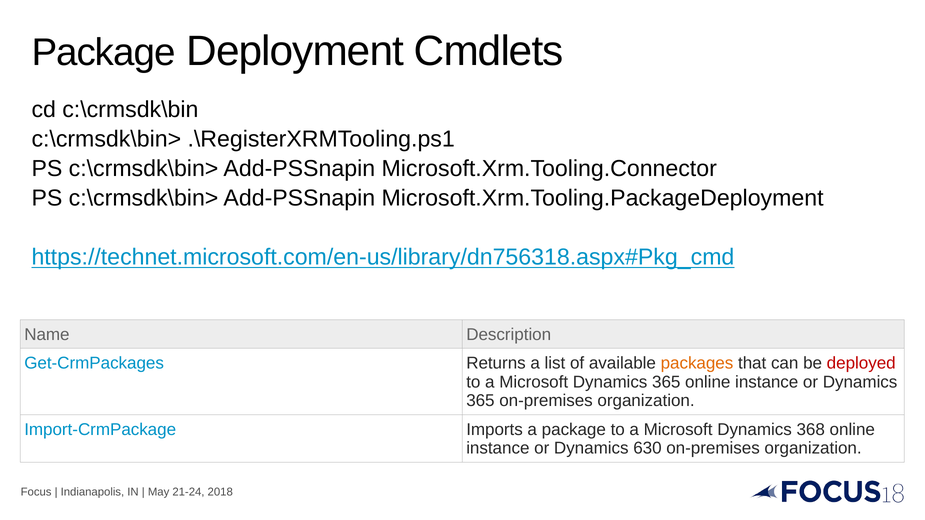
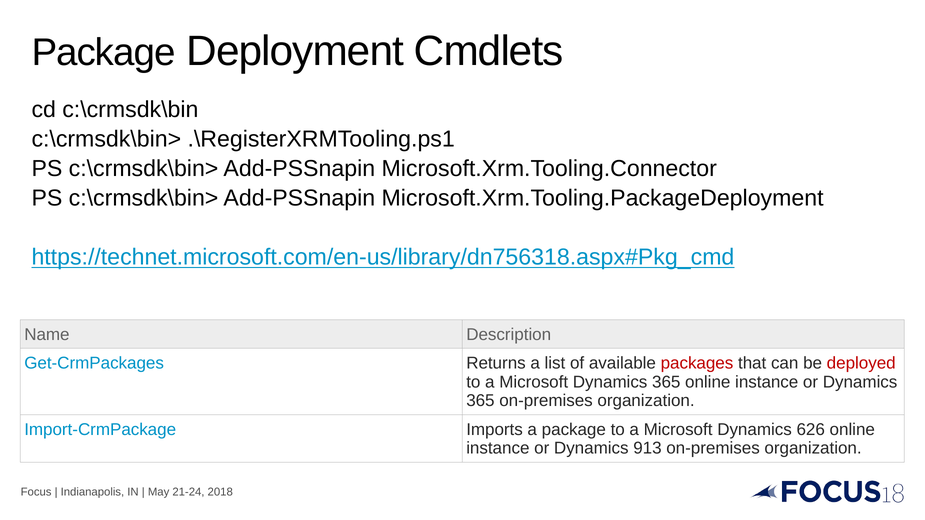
packages colour: orange -> red (697, 363)
368: 368 -> 626 (811, 430)
630: 630 -> 913 (647, 449)
